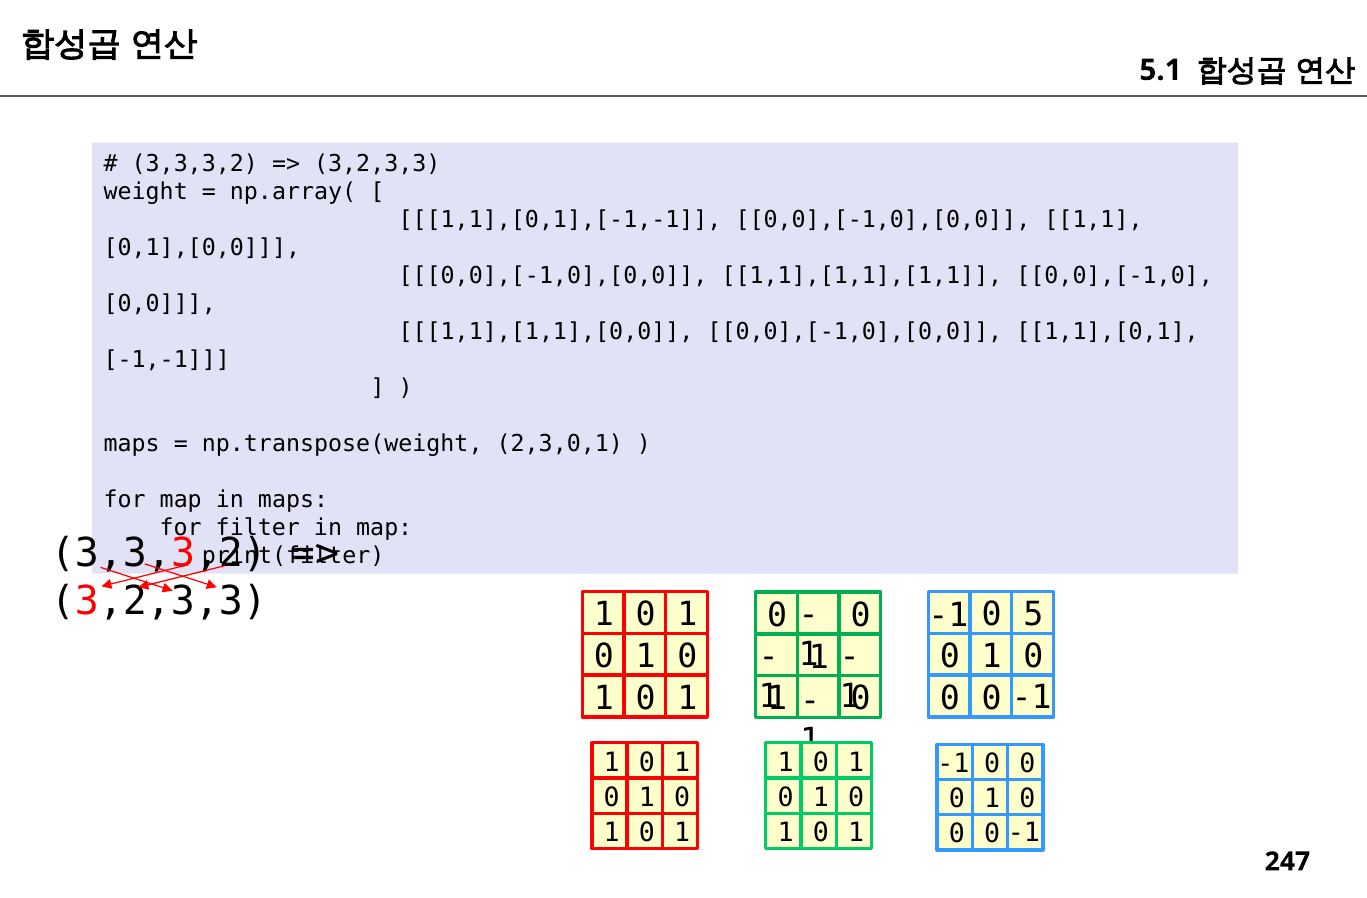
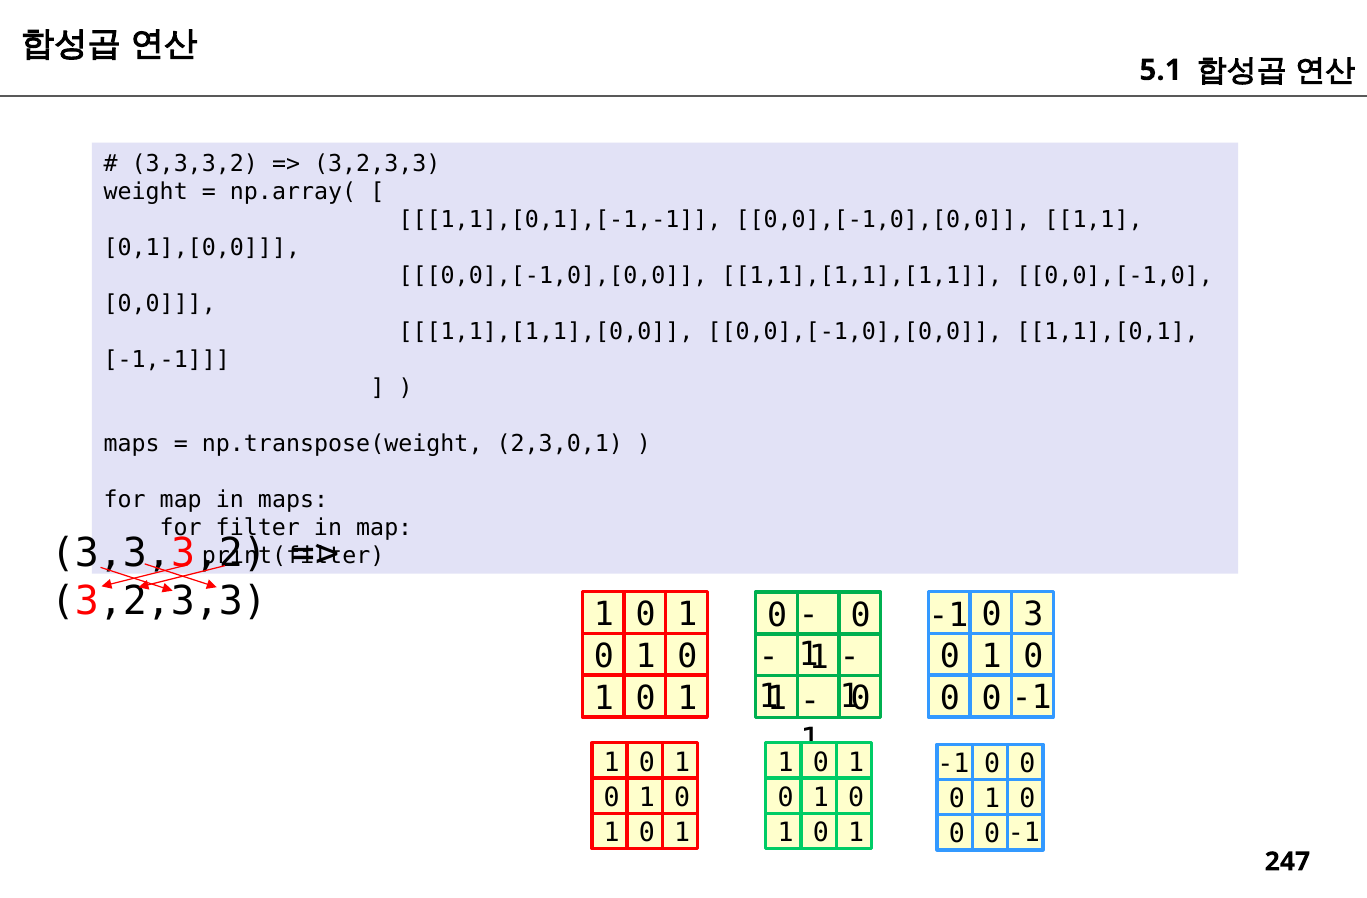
5: 5 -> 3 (1033, 615)
